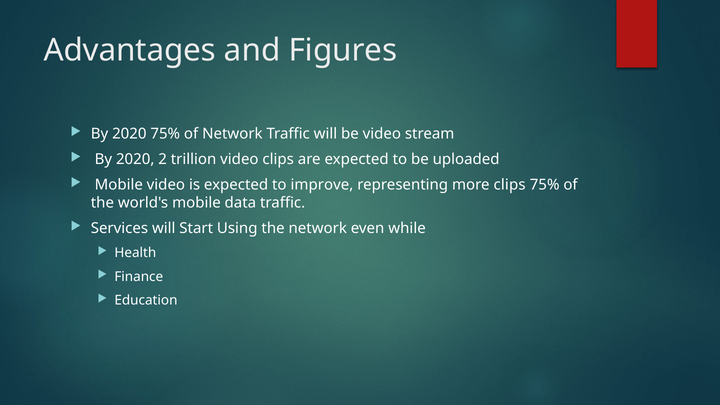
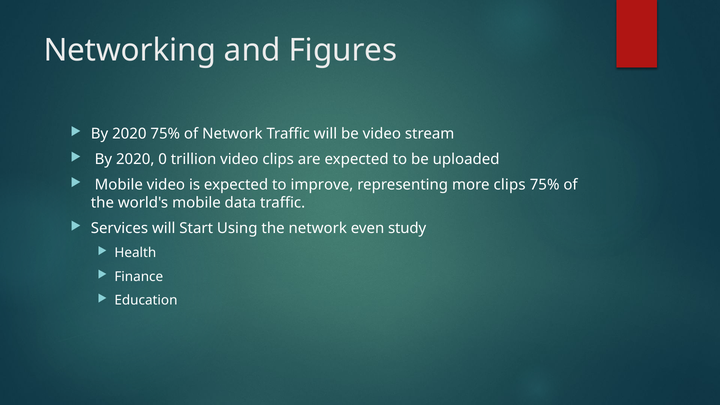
Advantages: Advantages -> Networking (130, 51)
2: 2 -> 0 (163, 160)
while: while -> study (407, 229)
